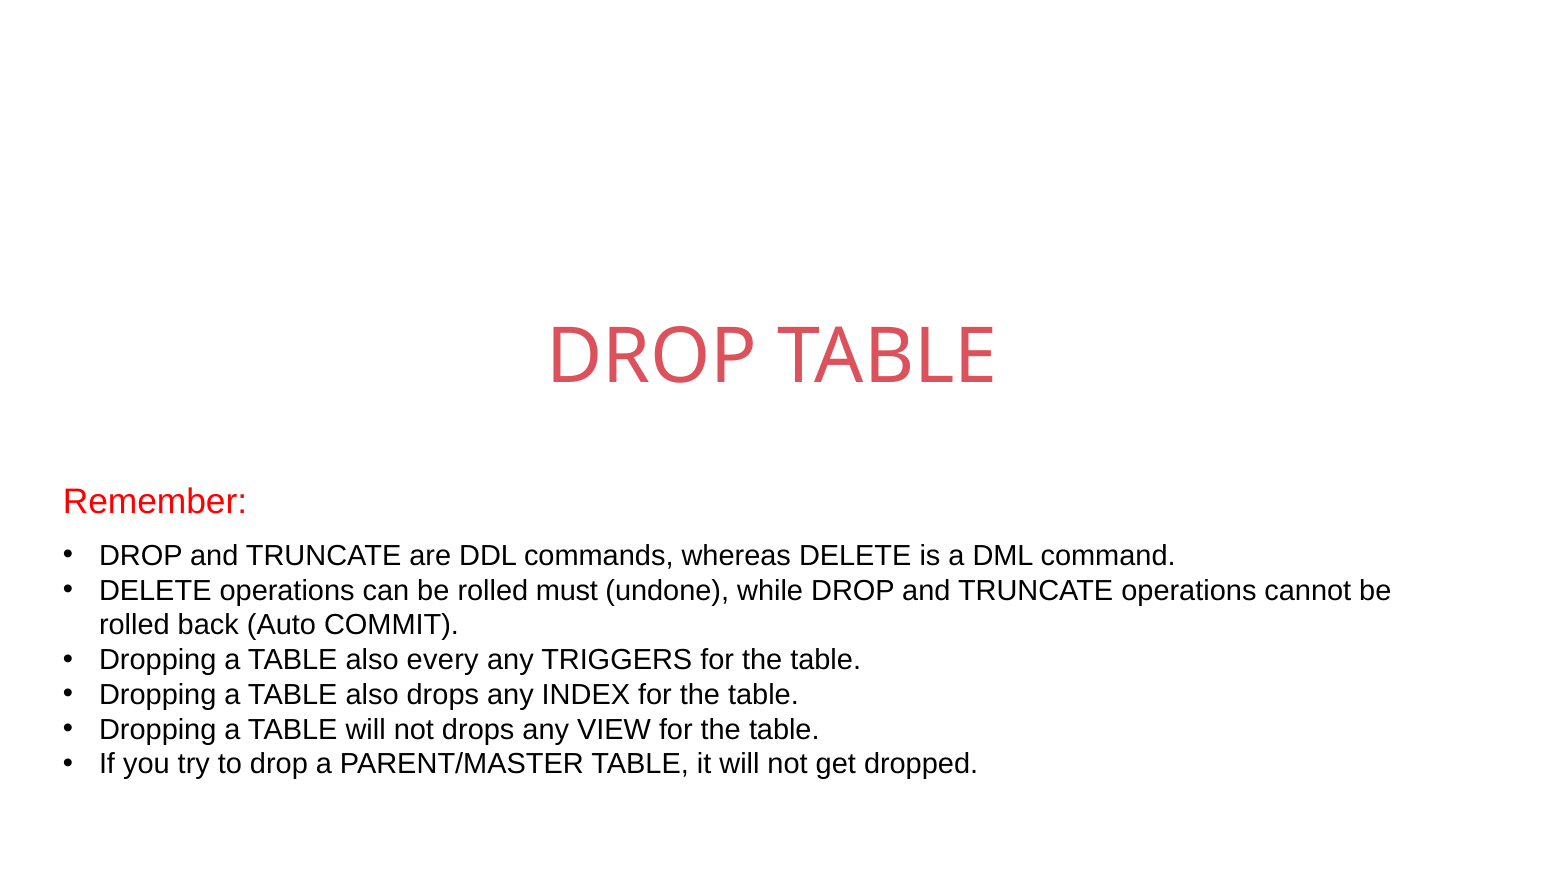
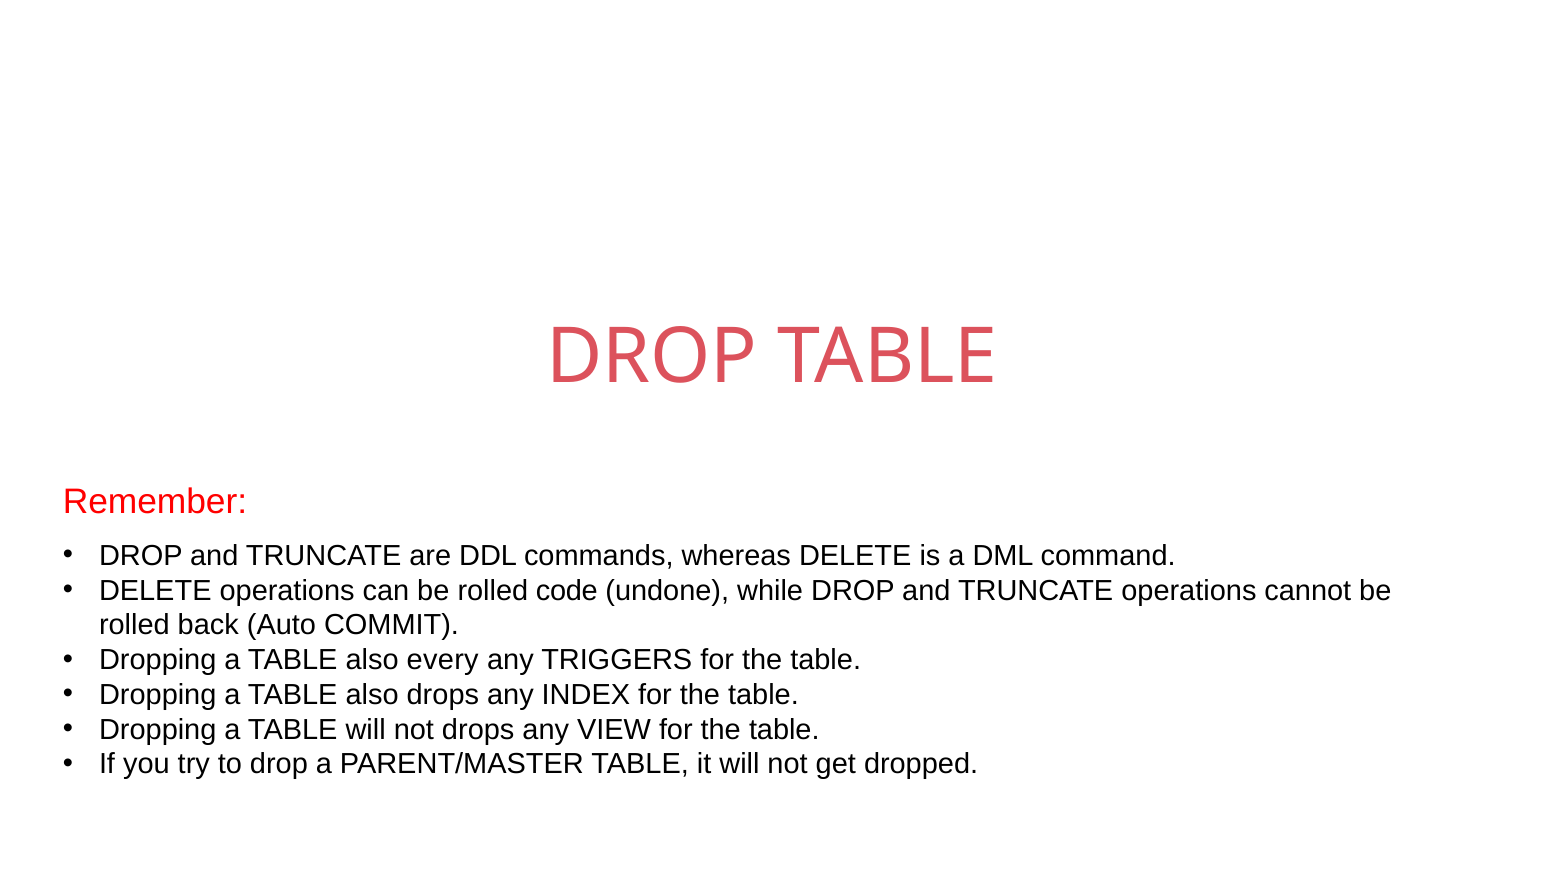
must: must -> code (567, 590)
